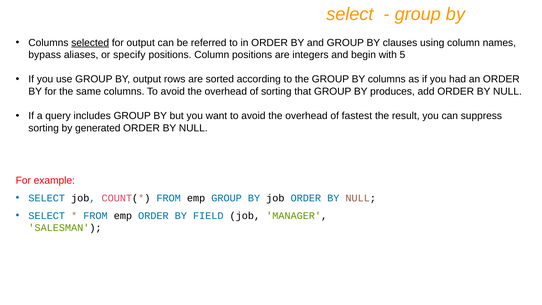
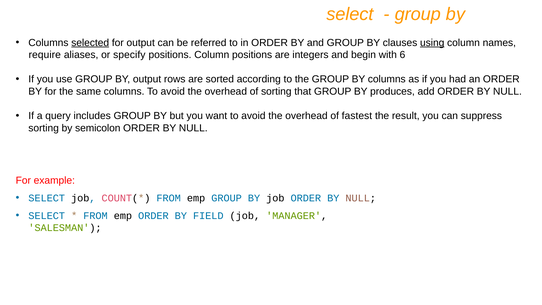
using underline: none -> present (432, 43)
bypass: bypass -> require (45, 55)
5: 5 -> 6 (402, 55)
generated: generated -> semicolon (98, 128)
